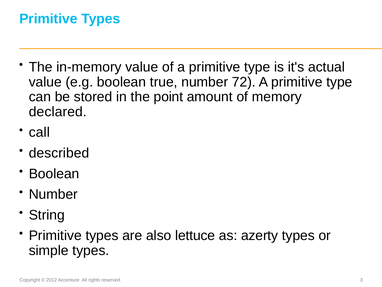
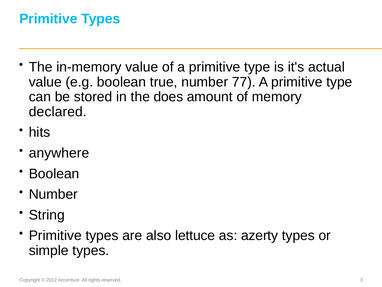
72: 72 -> 77 (244, 82)
point: point -> does (168, 97)
call: call -> hits (40, 132)
described: described -> anywhere (59, 153)
